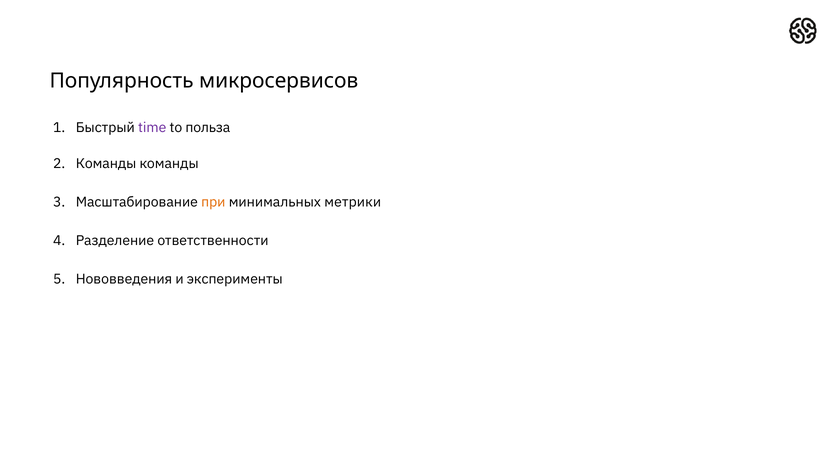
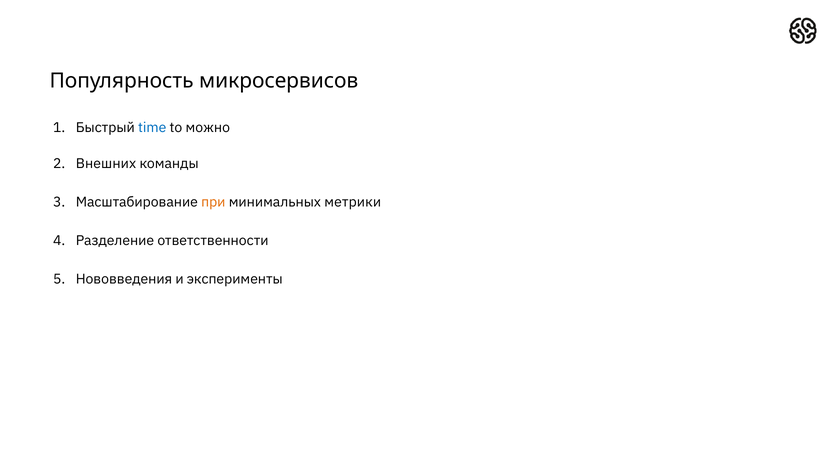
time colour: purple -> blue (152, 127)
польза: польза -> можно (208, 127)
Команды: Команды -> Внешних (106, 164)
